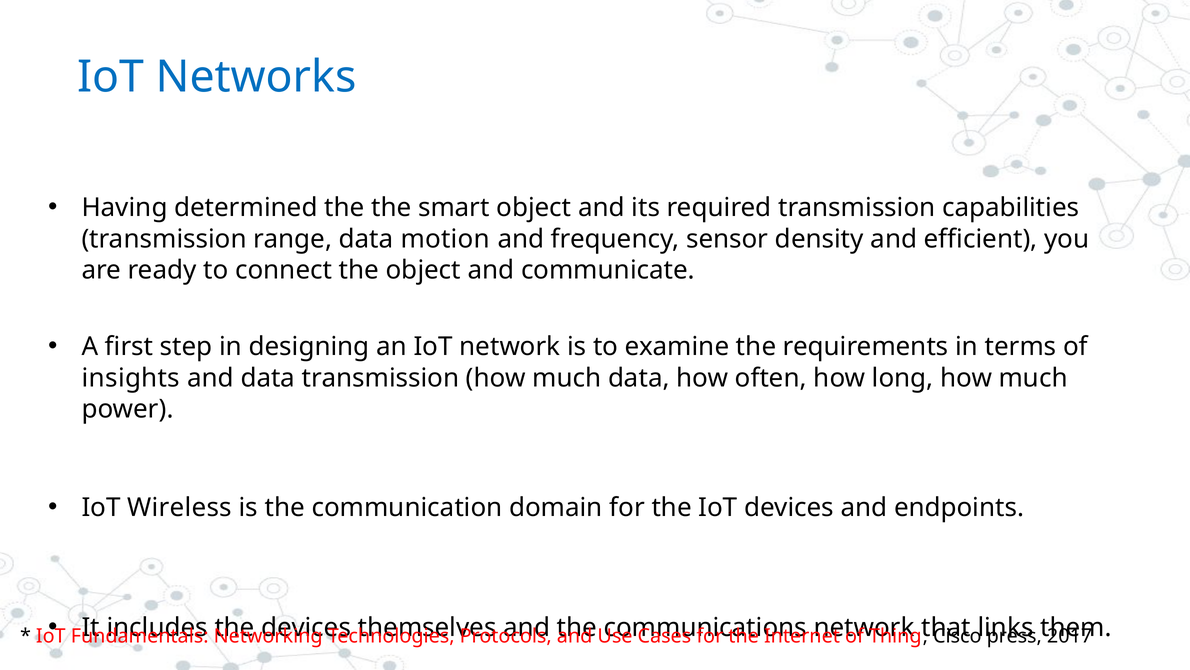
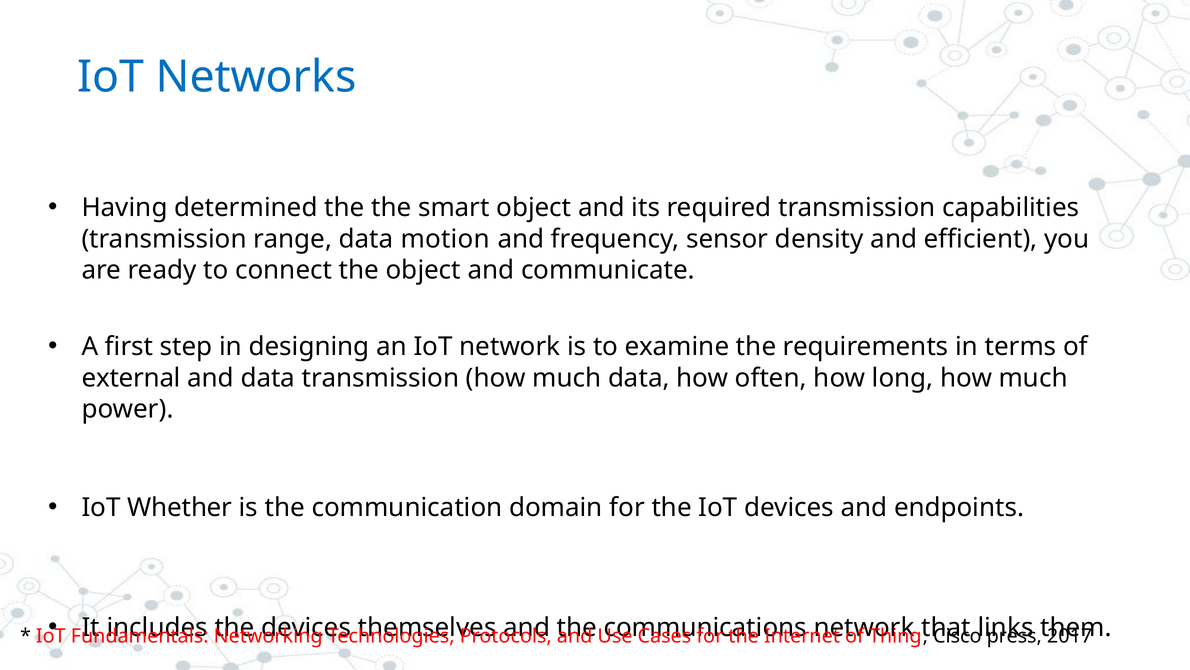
insights: insights -> external (131, 378)
Wireless: Wireless -> Whether (180, 507)
